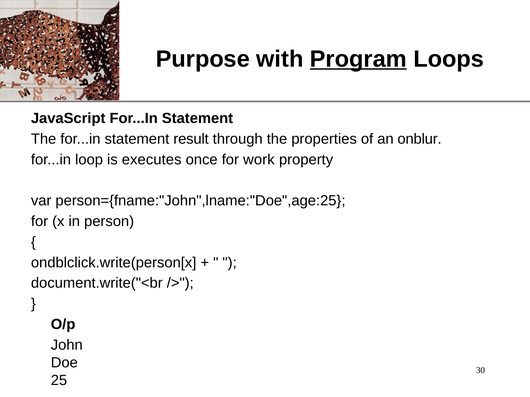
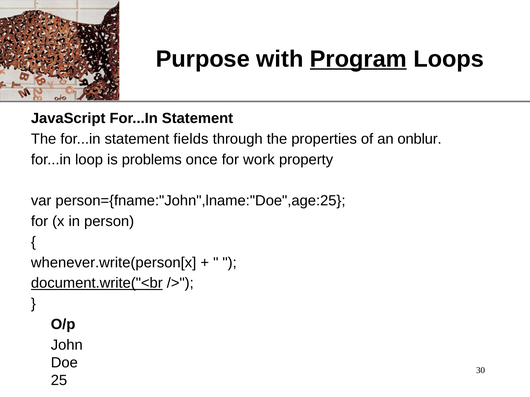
result: result -> fields (191, 139)
executes: executes -> problems (152, 160)
ondblclick.write(person[x: ondblclick.write(person[x -> whenever.write(person[x (114, 263)
document.write("<br underline: none -> present (97, 283)
